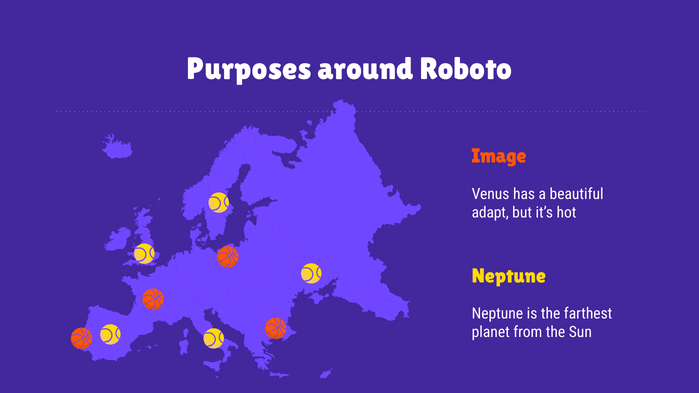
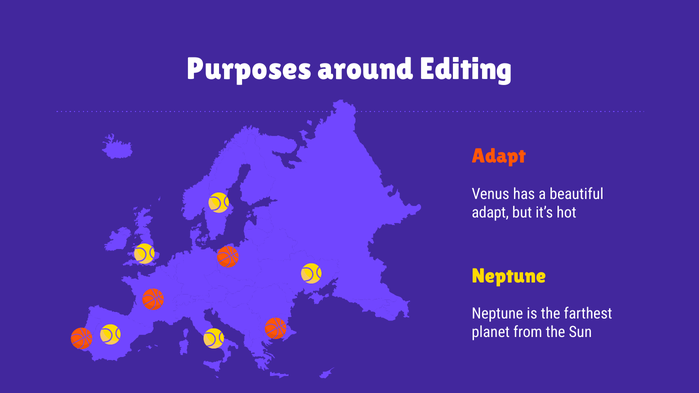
Roboto: Roboto -> Editing (466, 69)
Image: Image -> Adapt (499, 156)
